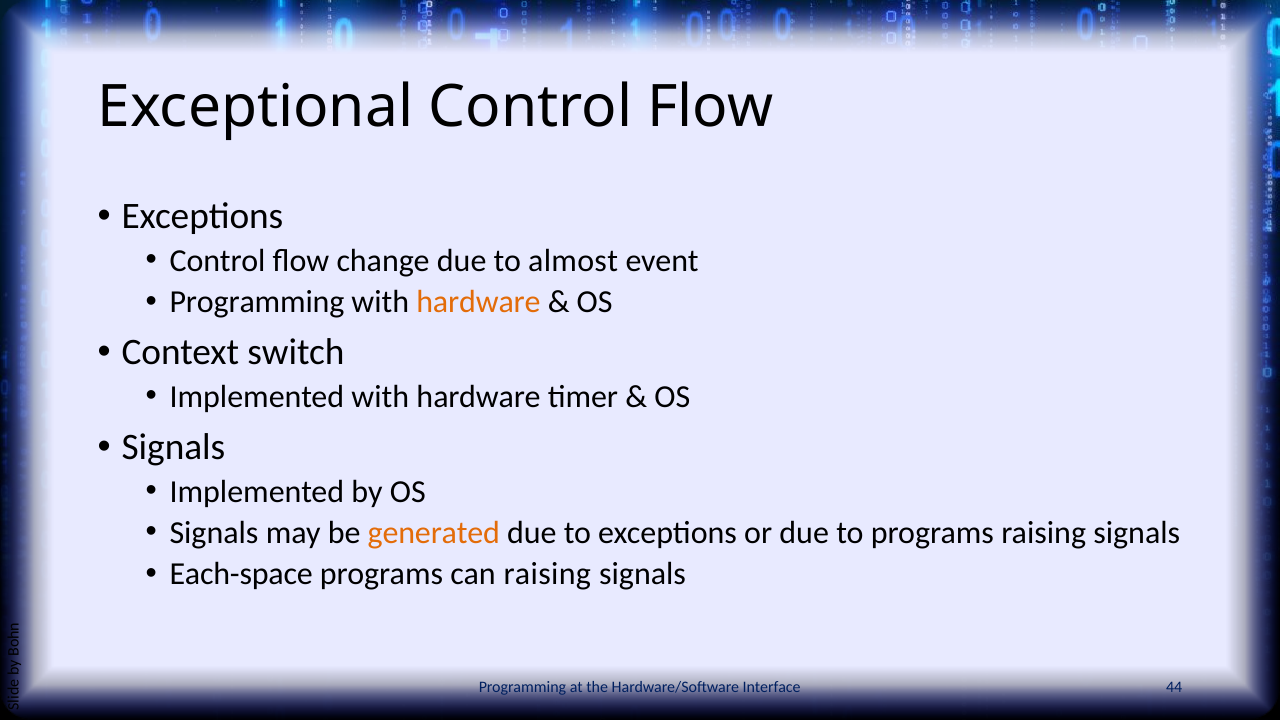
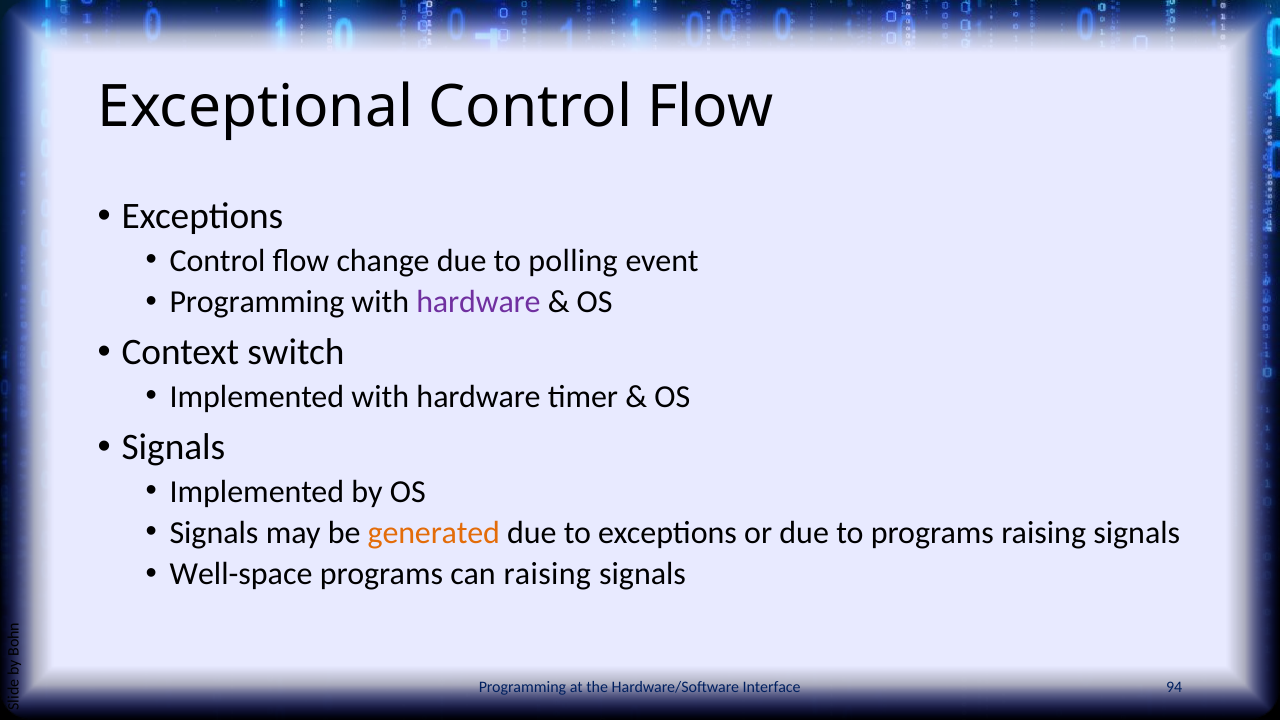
almost: almost -> polling (573, 261)
hardware colour: orange -> purple (478, 302)
Each-space: Each-space -> Well-space (241, 574)
44: 44 -> 94 (1174, 687)
